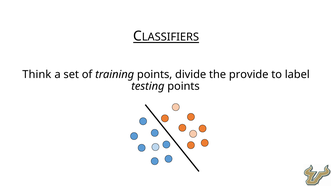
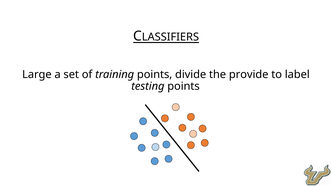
Think: Think -> Large (37, 75)
